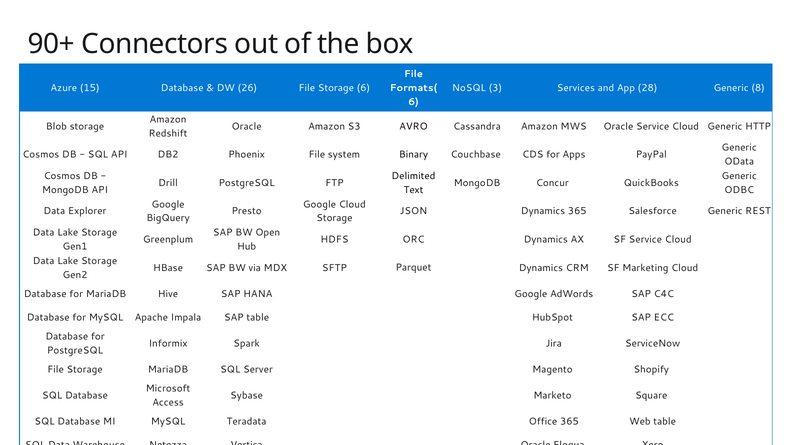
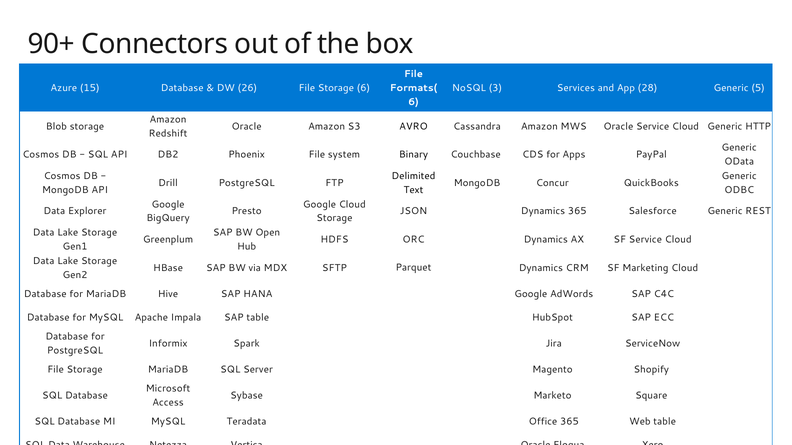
8: 8 -> 5 (758, 88)
